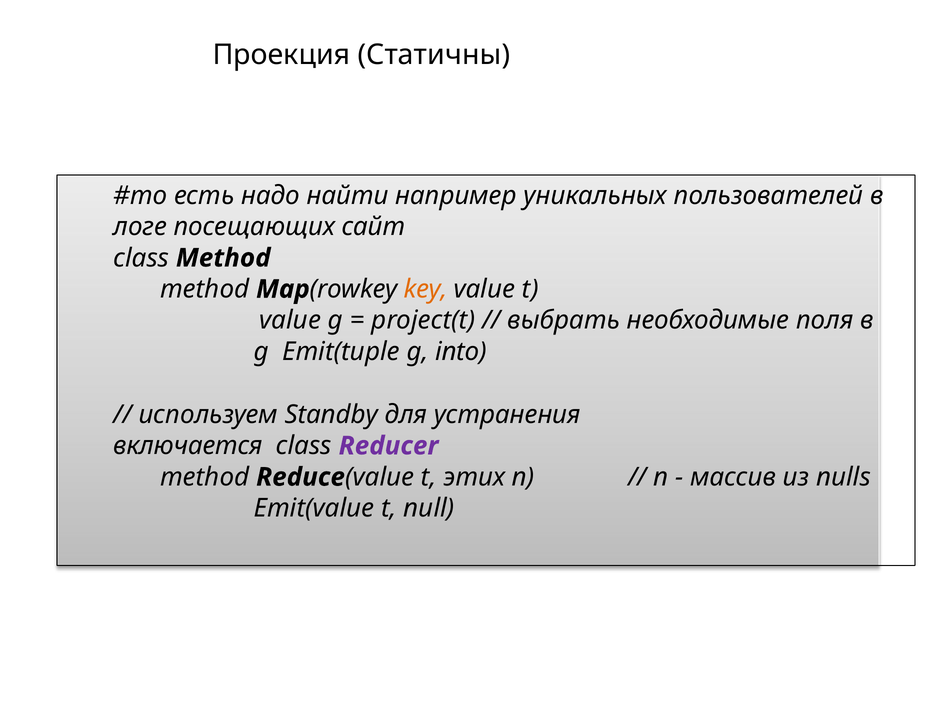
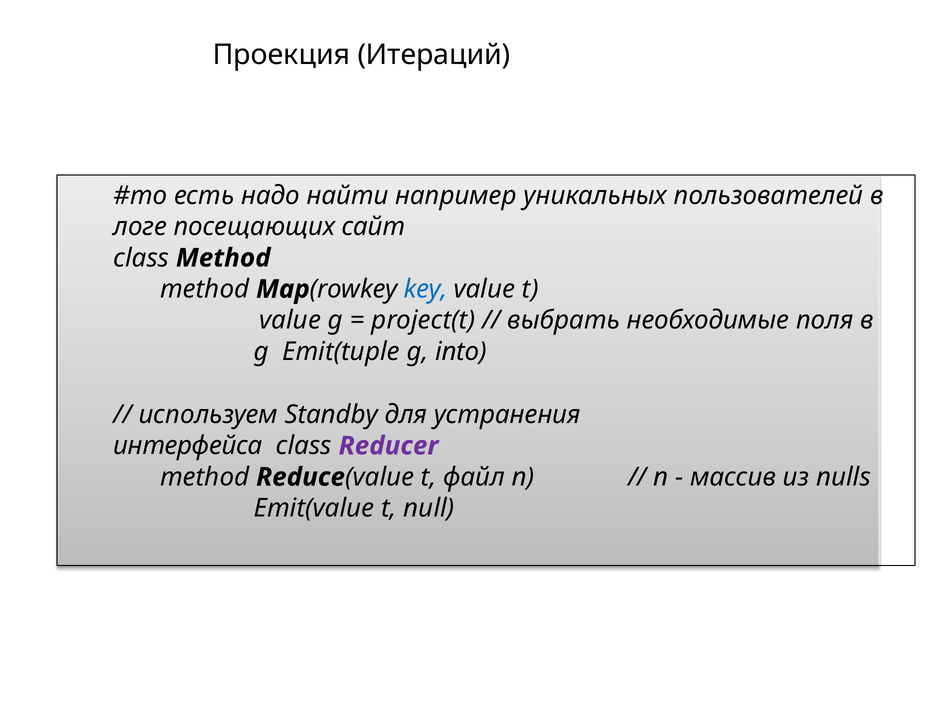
Статичны: Статичны -> Итераций (434, 55)
key colour: orange -> blue (426, 289)
включается: включается -> интерфейса (188, 446)
этих: этих -> файл (474, 477)
